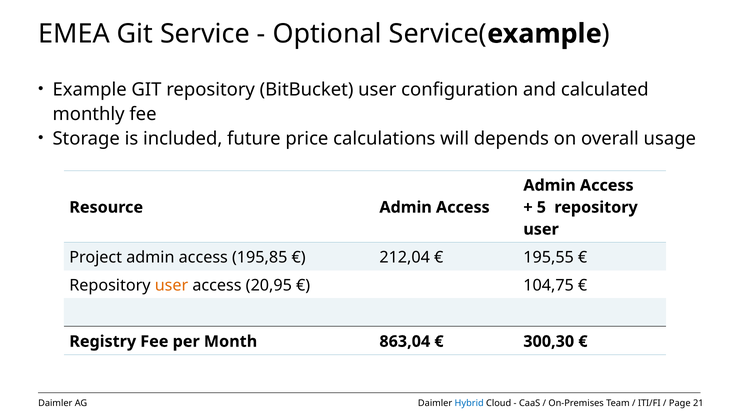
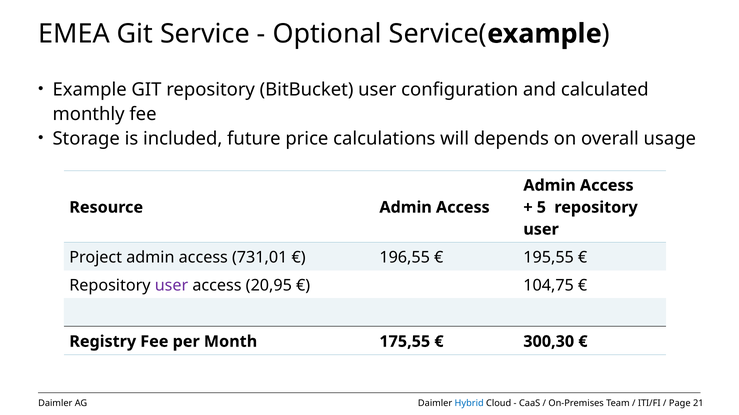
195,85: 195,85 -> 731,01 (260, 258)
212,04: 212,04 -> 196,55 (405, 258)
user colour: orange -> purple (172, 286)
863,04: 863,04 -> 175,55 (405, 342)
